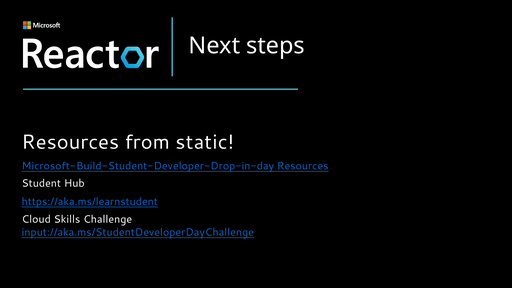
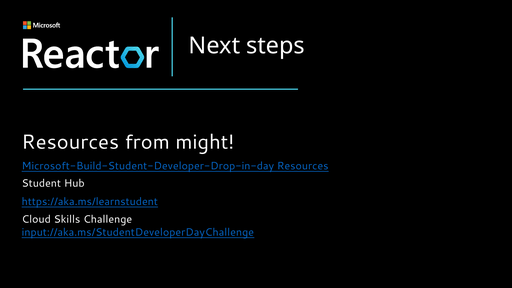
static: static -> might (205, 142)
